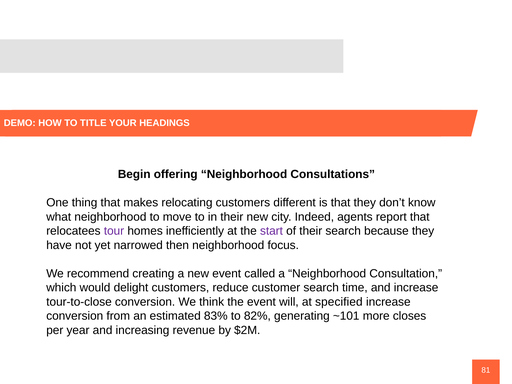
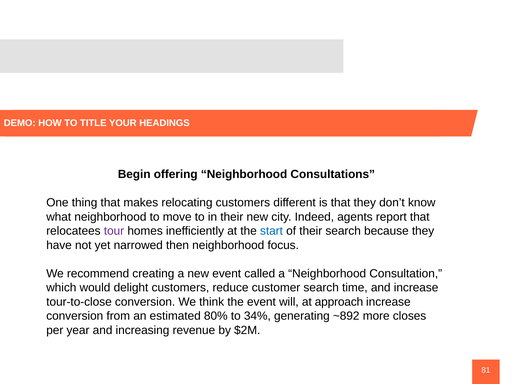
start colour: purple -> blue (271, 231)
specified: specified -> approach (339, 302)
83%: 83% -> 80% (216, 316)
82%: 82% -> 34% (257, 316)
~101: ~101 -> ~892 (346, 316)
